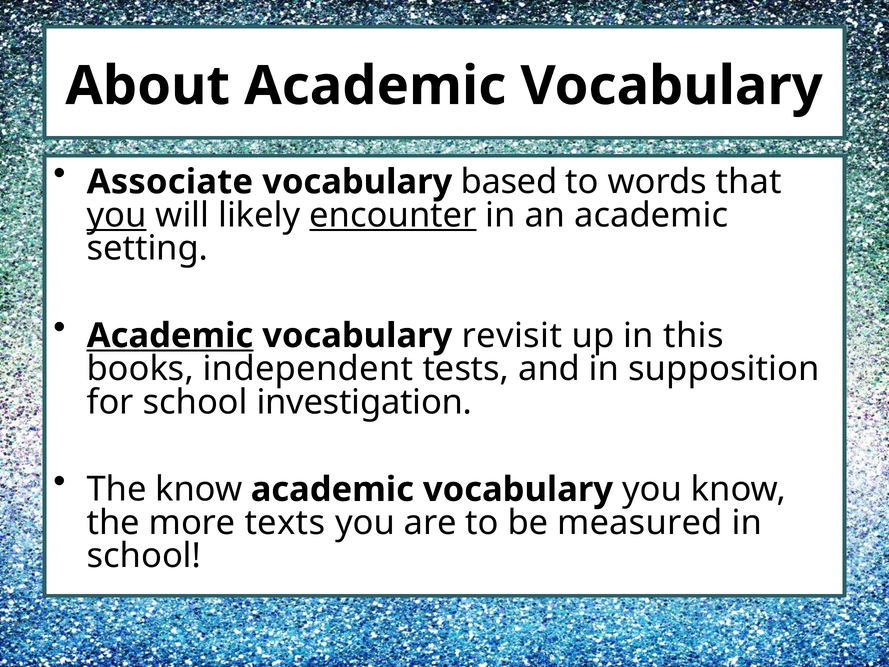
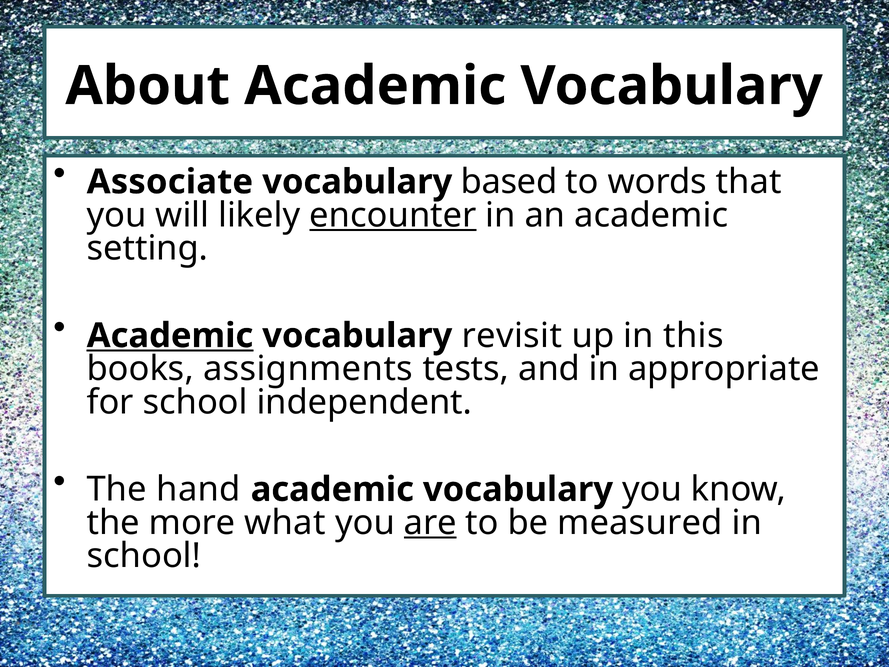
you underline: present -> none (117, 215)
independent: independent -> assignments (308, 369)
supposition: supposition -> appropriate (724, 369)
investigation: investigation -> independent (364, 402)
The know: know -> hand (199, 489)
texts: texts -> what (285, 523)
are underline: none -> present (430, 523)
